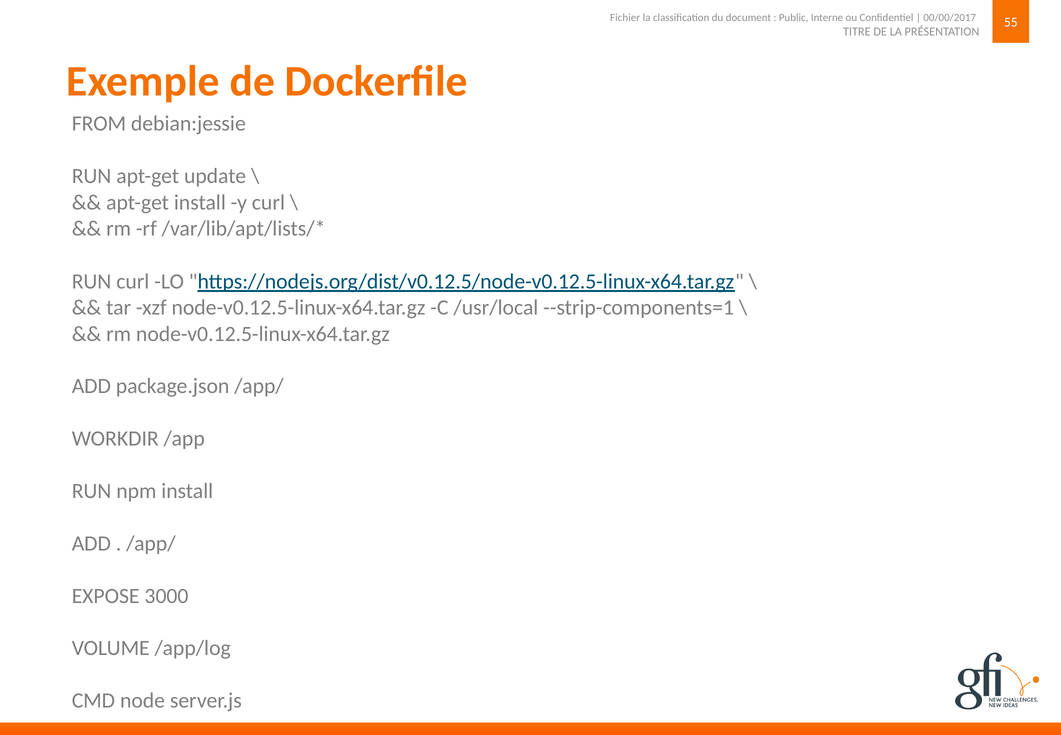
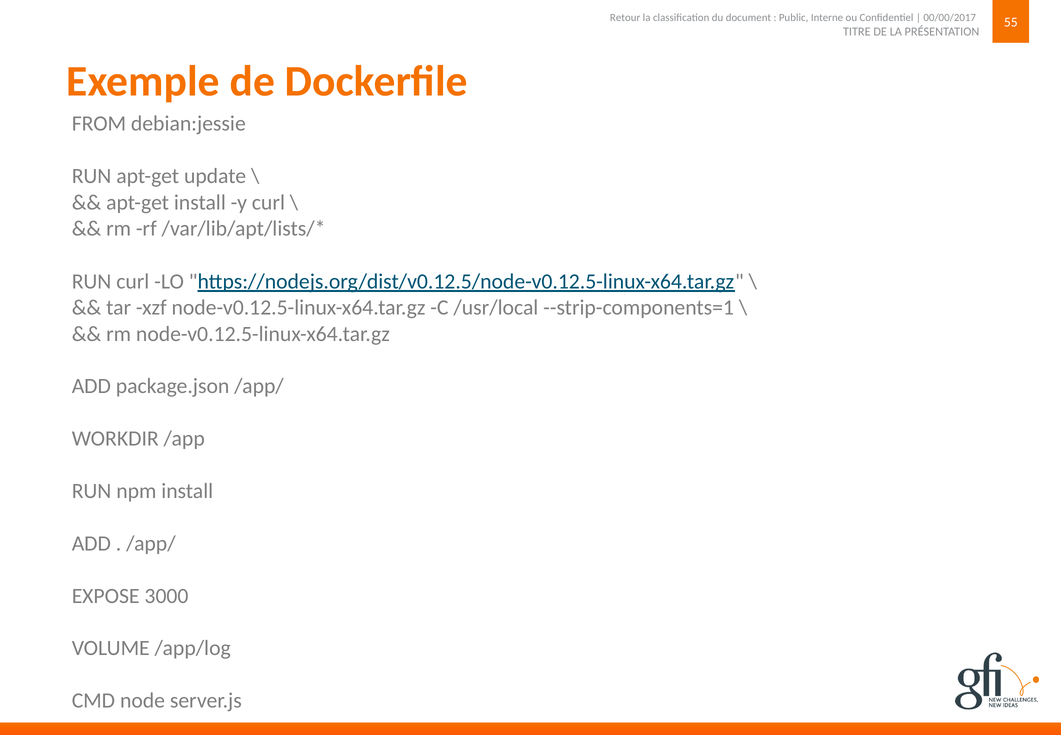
Fichier: Fichier -> Retour (625, 18)
